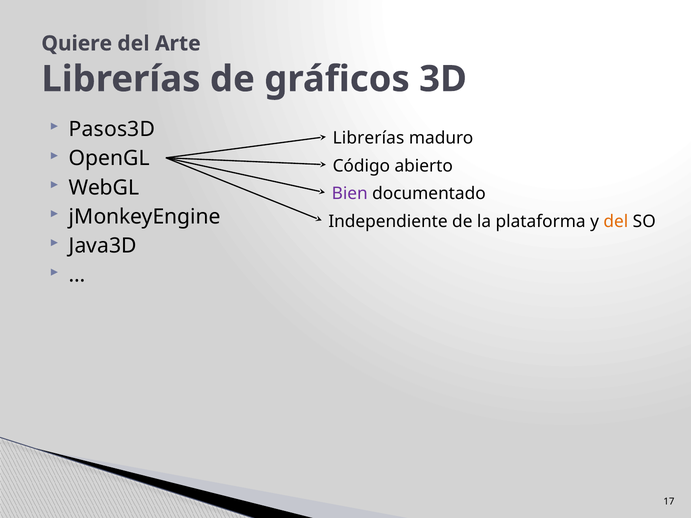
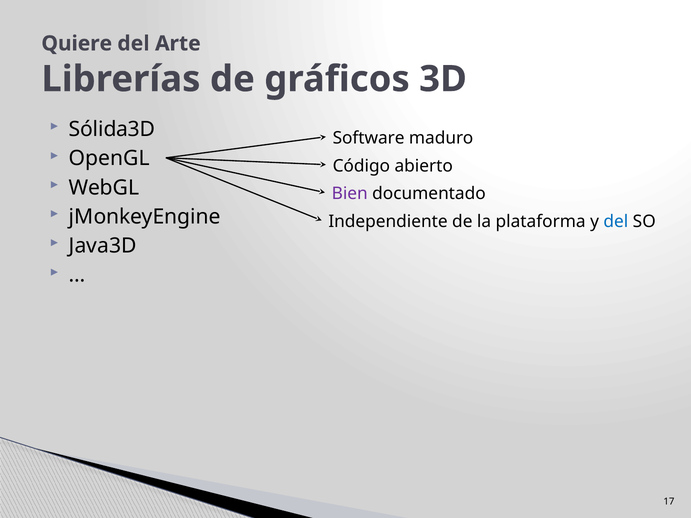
Pasos3D: Pasos3D -> Sólida3D (112, 129)
Librerías: Librerías -> Software (369, 138)
del colour: orange -> blue (616, 222)
